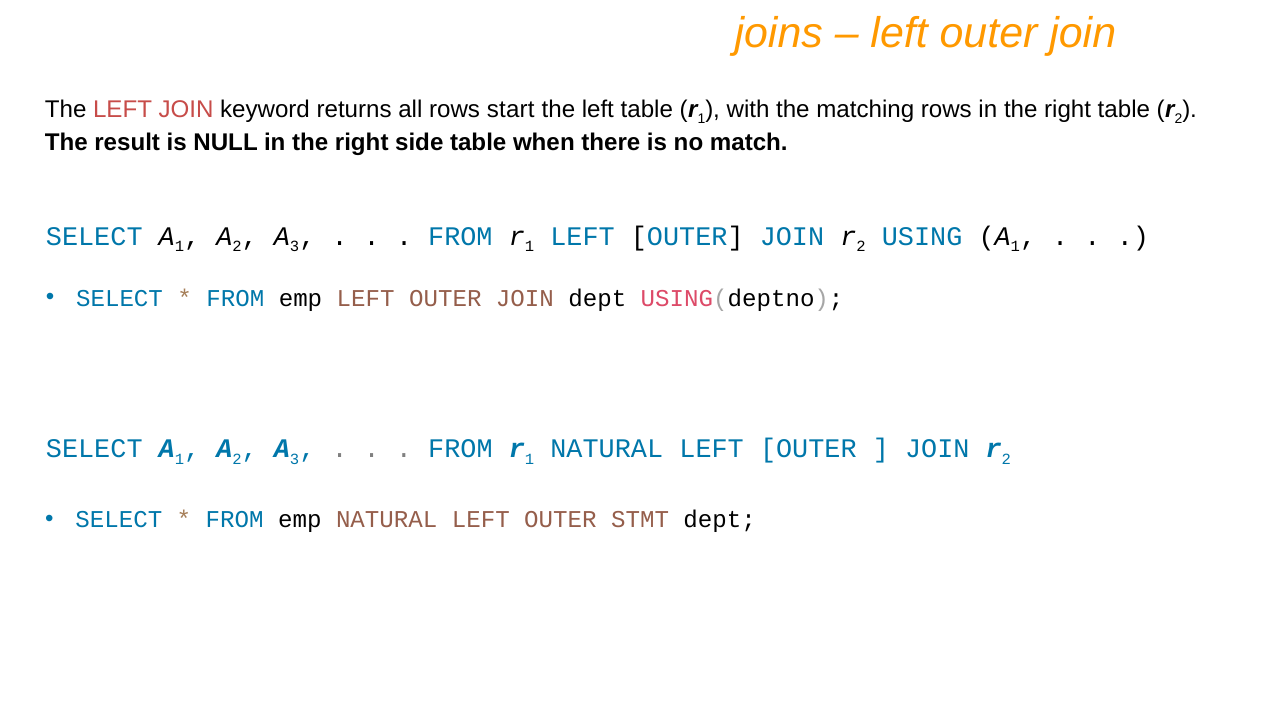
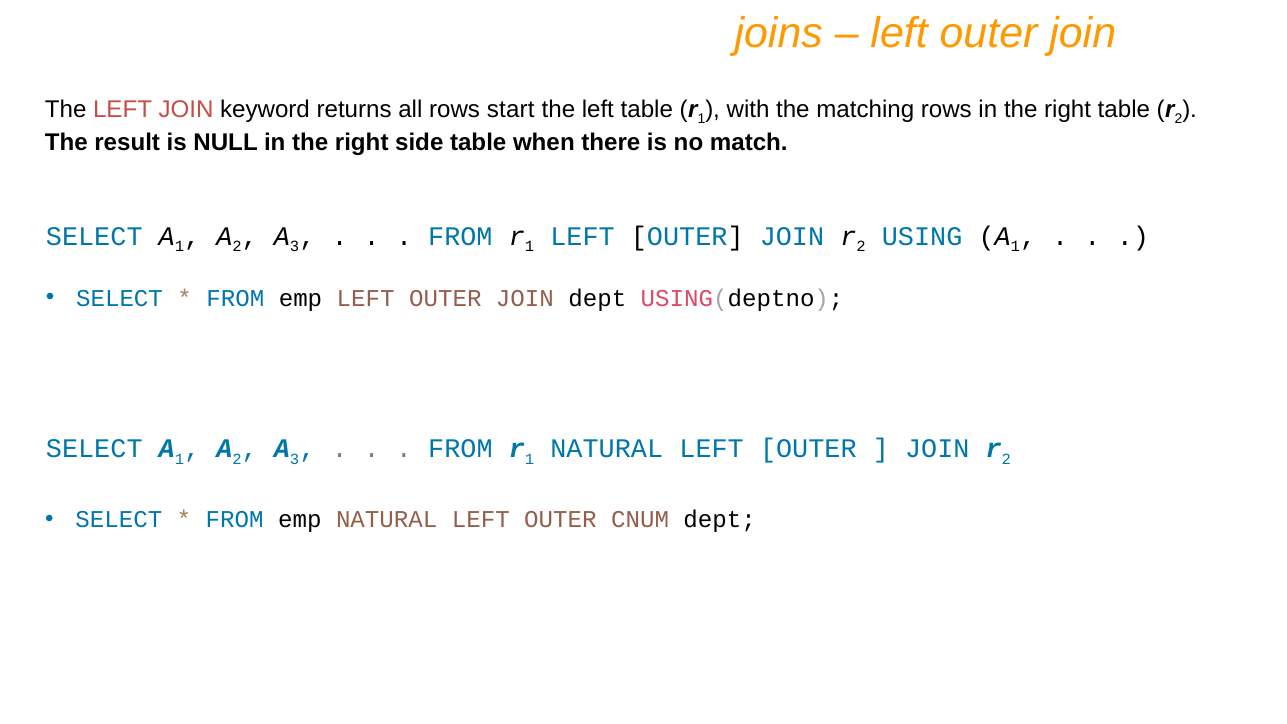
STMT: STMT -> CNUM (640, 520)
